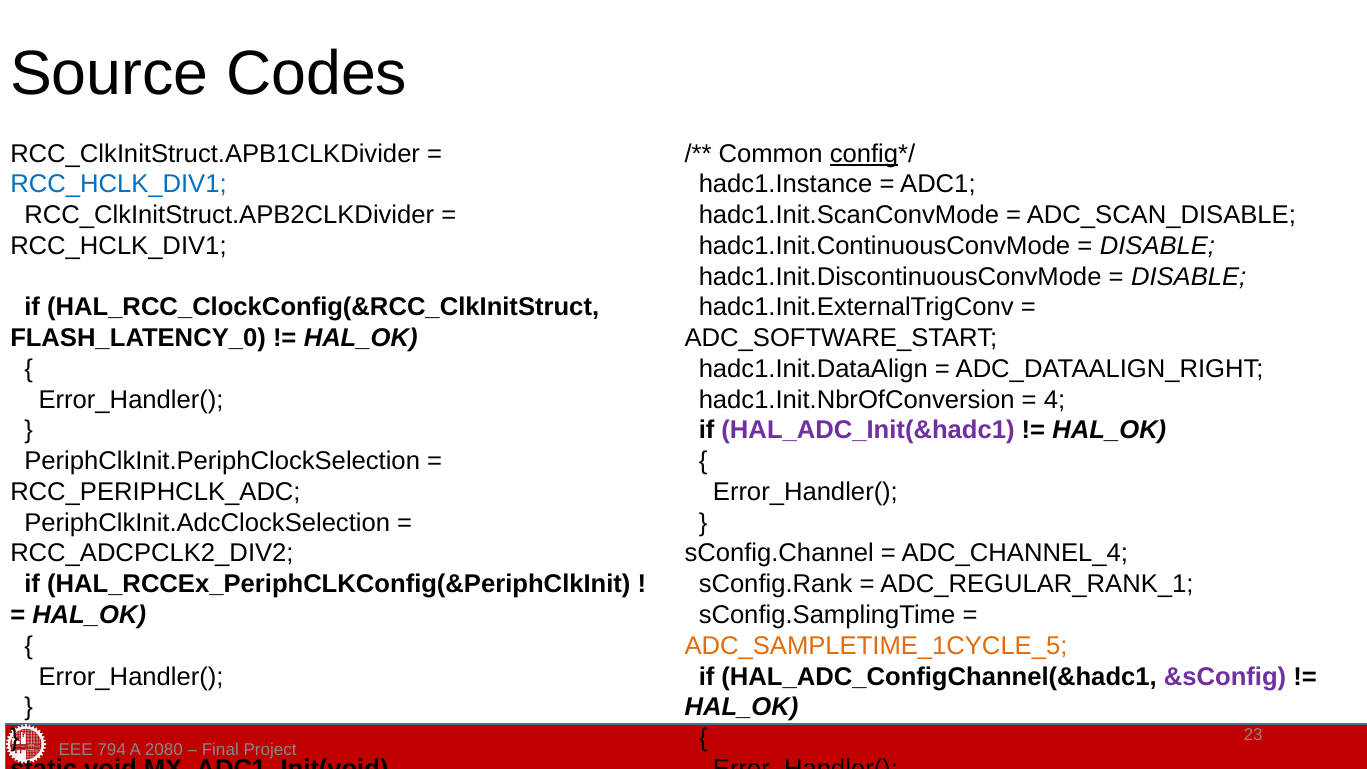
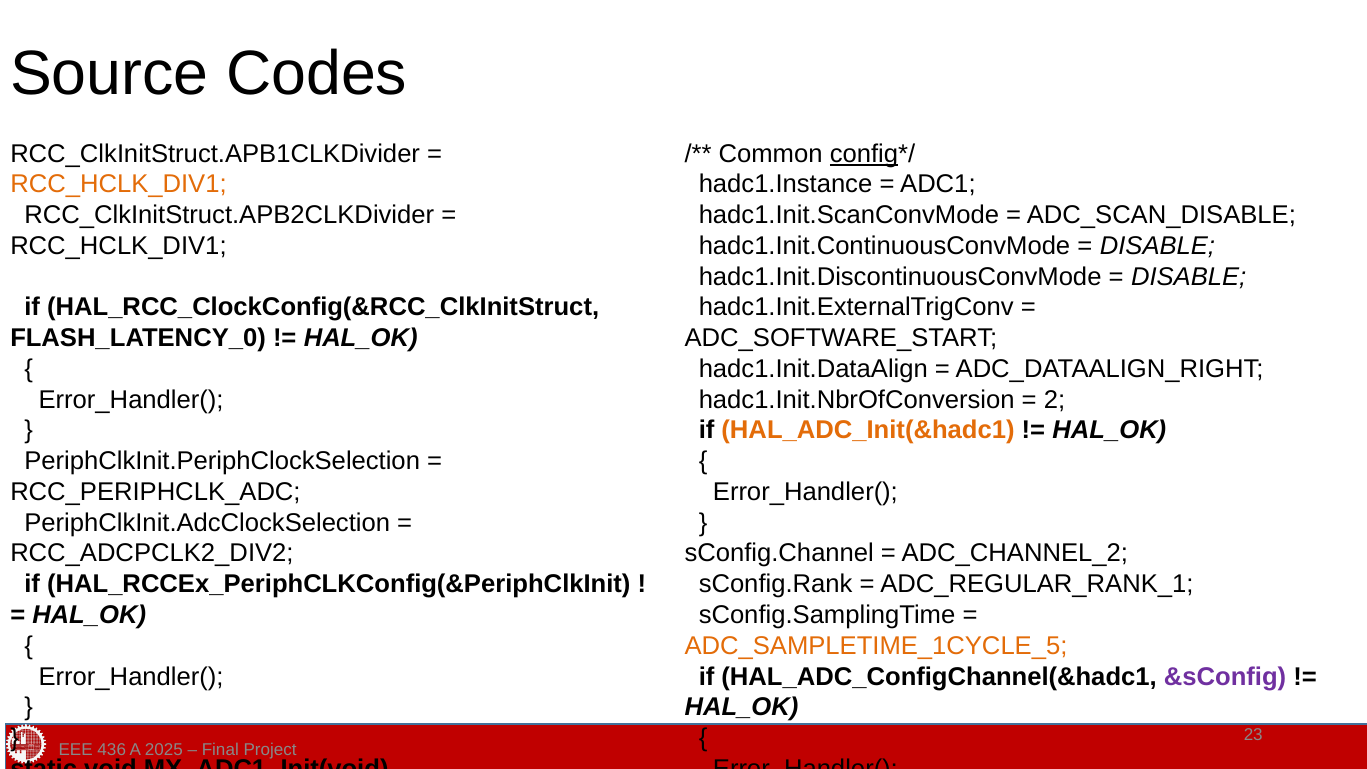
RCC_HCLK_DIV1 colour: blue -> orange (118, 184)
4: 4 -> 2 (1054, 400)
HAL_ADC_Init(&hadc1 colour: purple -> orange (868, 430)
ADC_CHANNEL_4: ADC_CHANNEL_4 -> ADC_CHANNEL_2 (1015, 553)
794: 794 -> 436 (112, 750)
2080: 2080 -> 2025 (164, 750)
